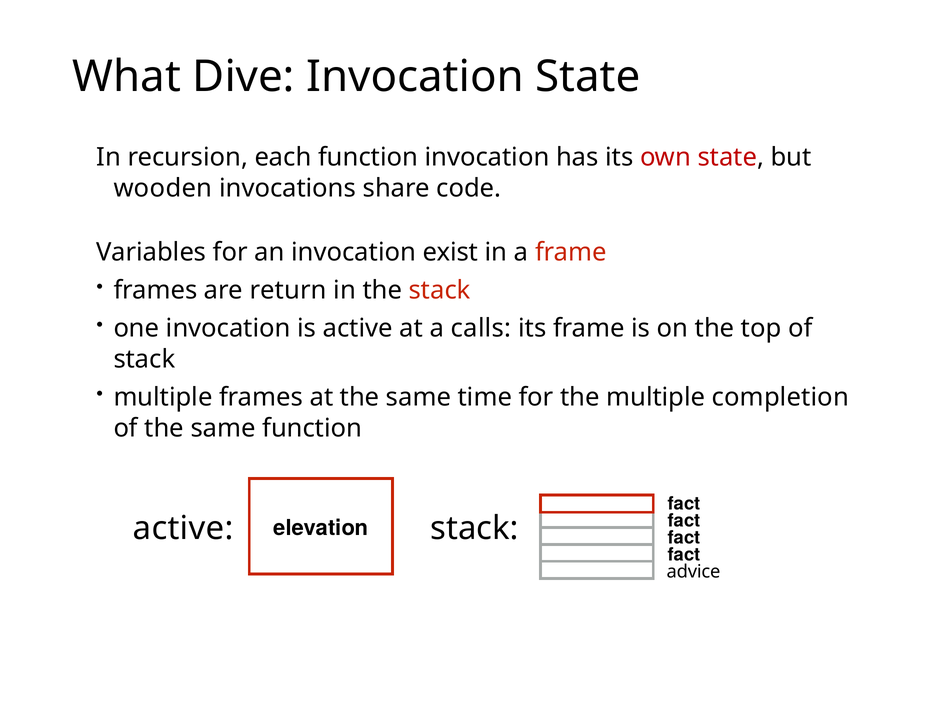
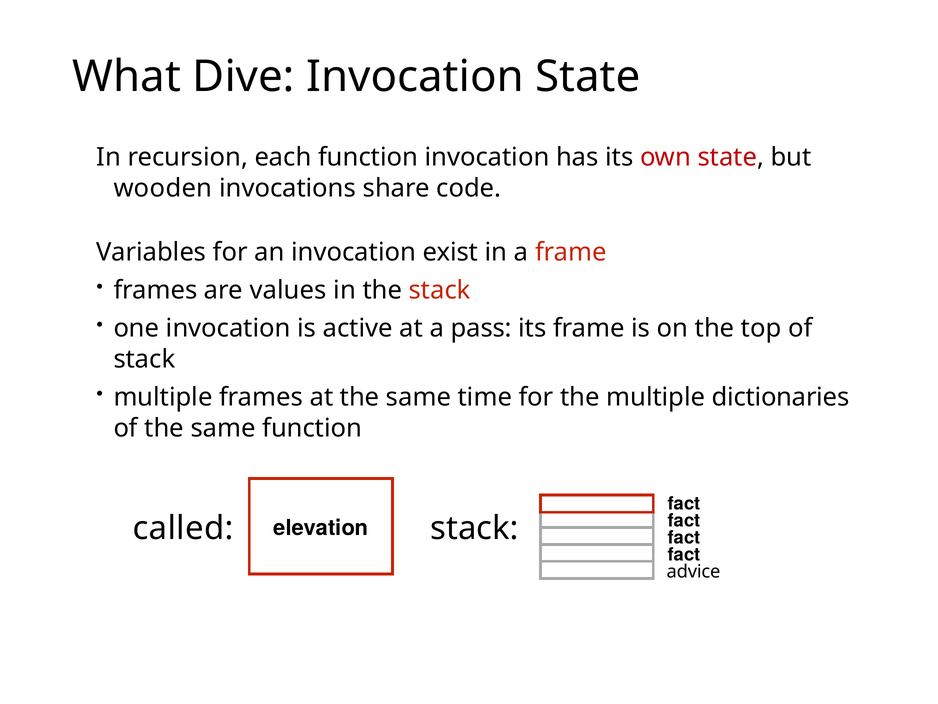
return: return -> values (288, 290)
calls: calls -> pass (481, 328)
completion: completion -> dictionaries (781, 397)
active: active -> called (183, 528)
